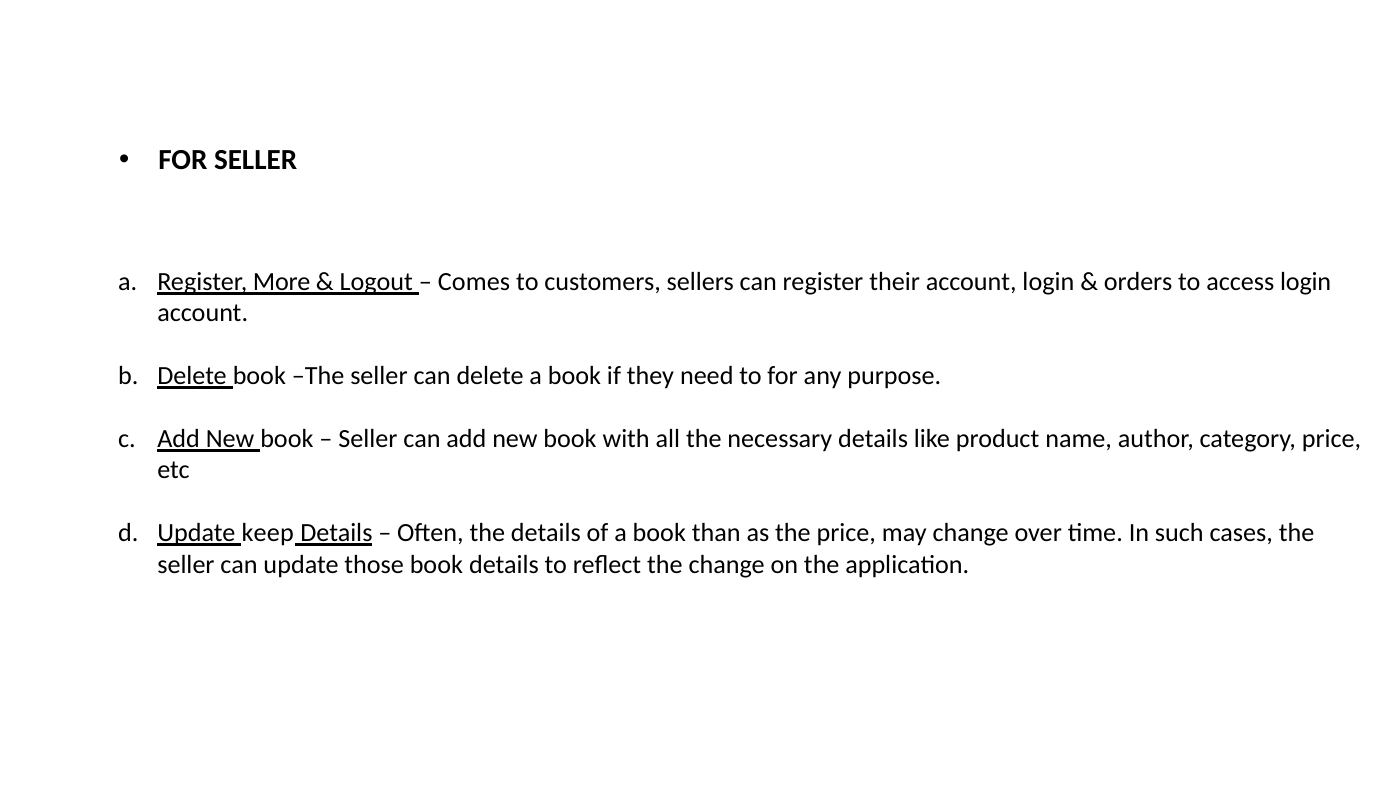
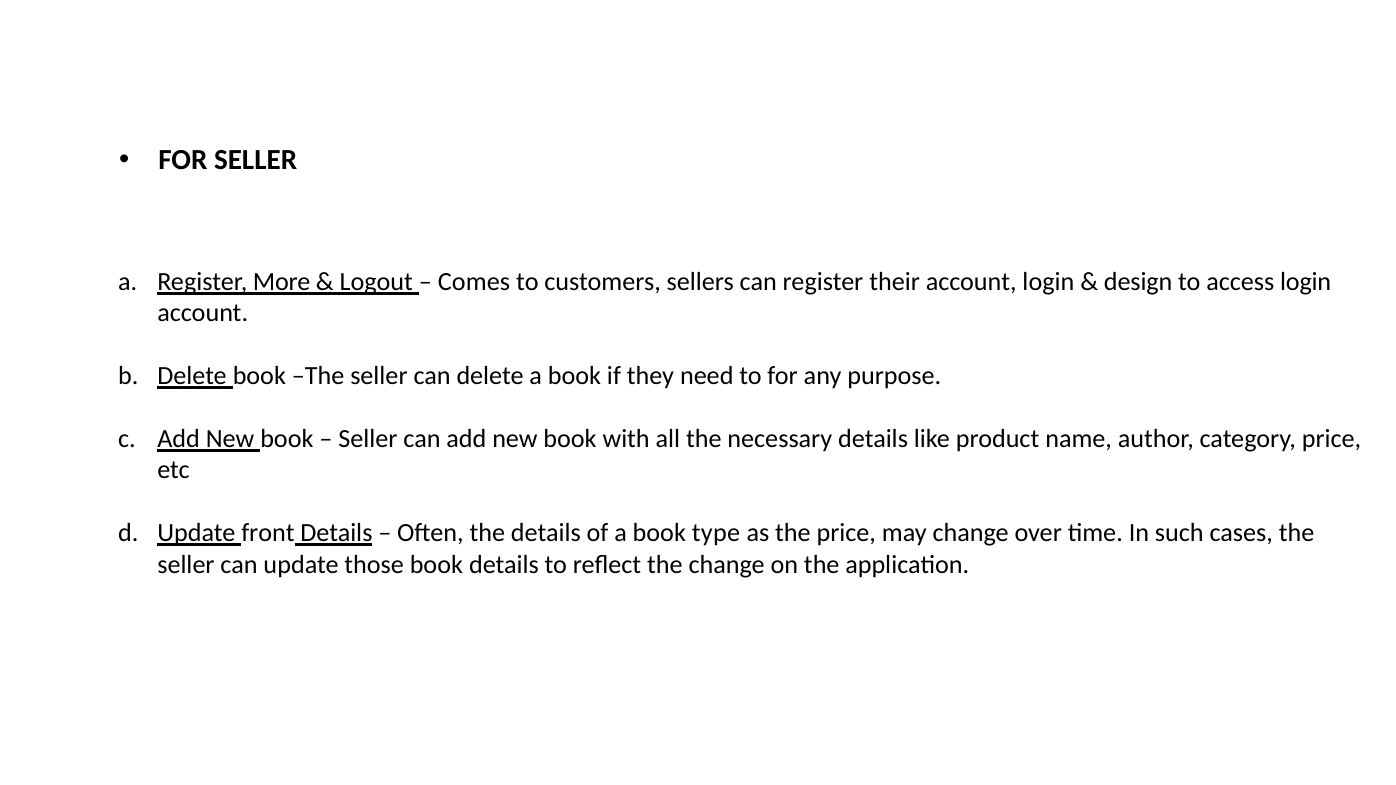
orders: orders -> design (1138, 282)
keep: keep -> front (268, 533)
than: than -> type (716, 533)
